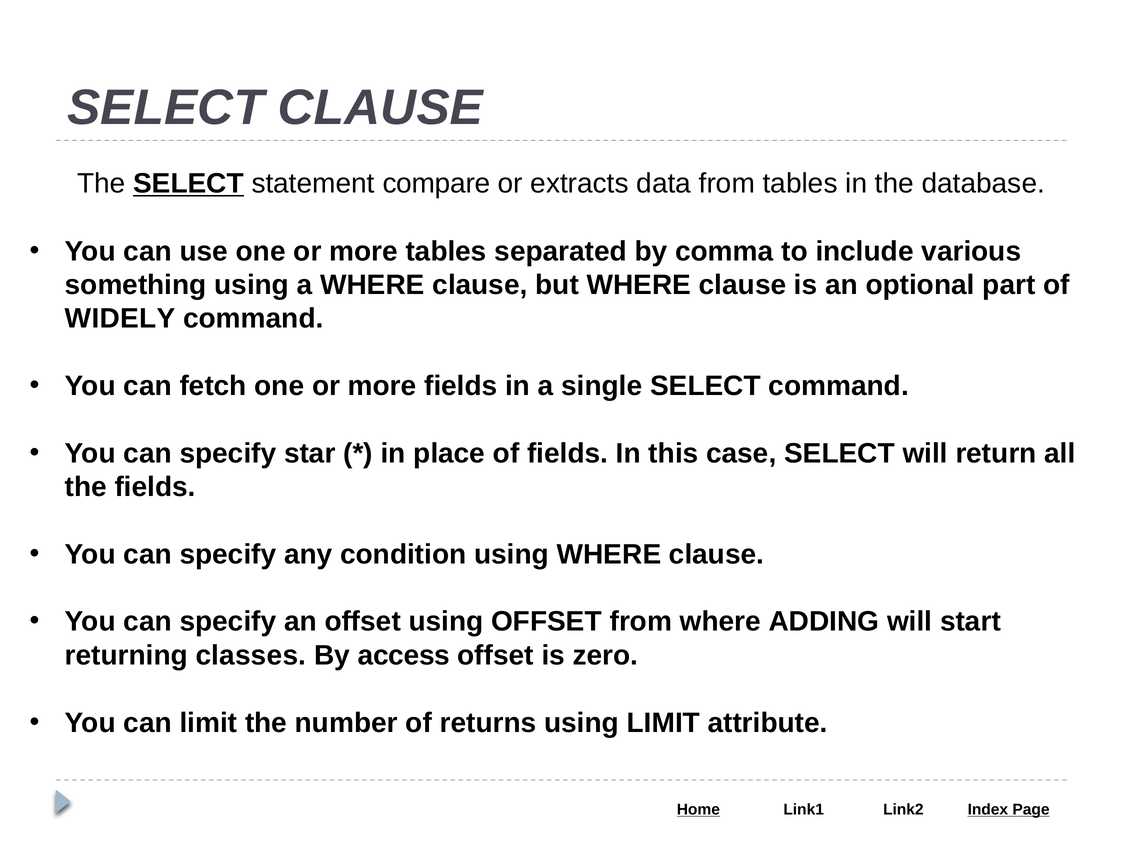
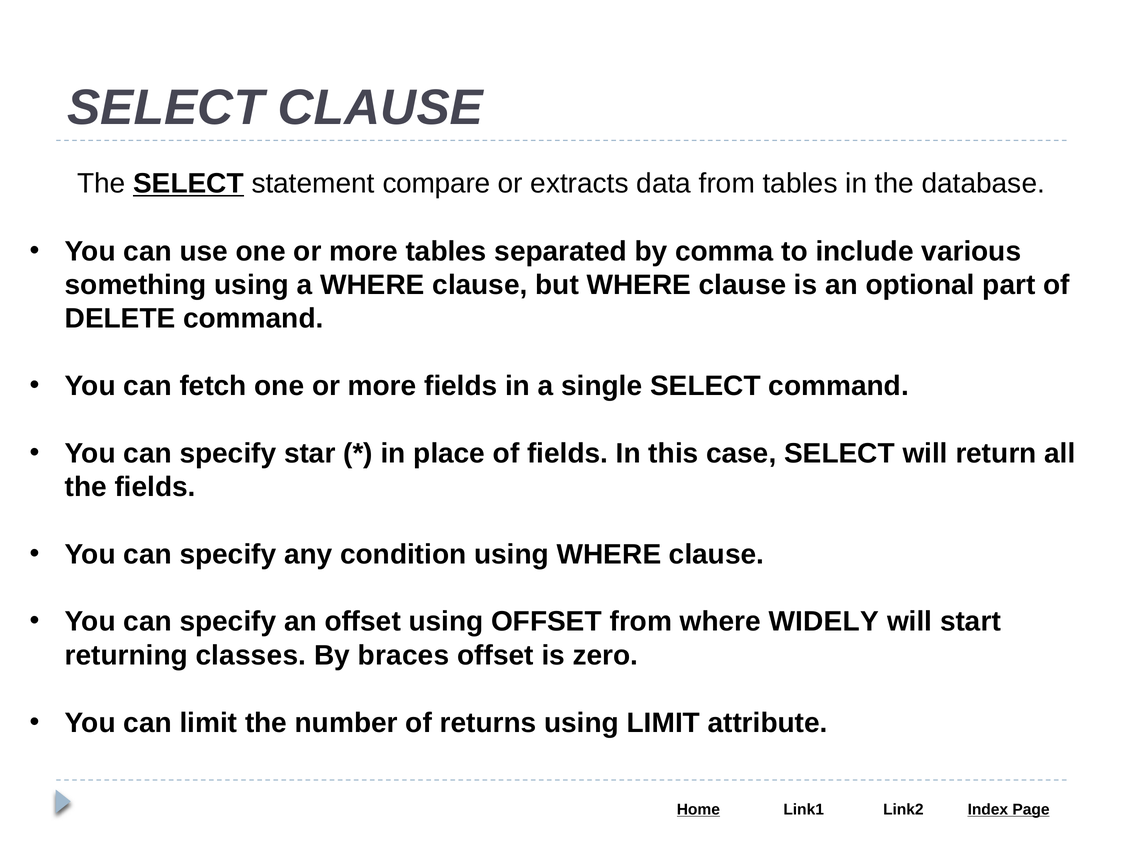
WIDELY: WIDELY -> DELETE (120, 319)
ADDING: ADDING -> WIDELY (824, 622)
access: access -> braces (404, 656)
